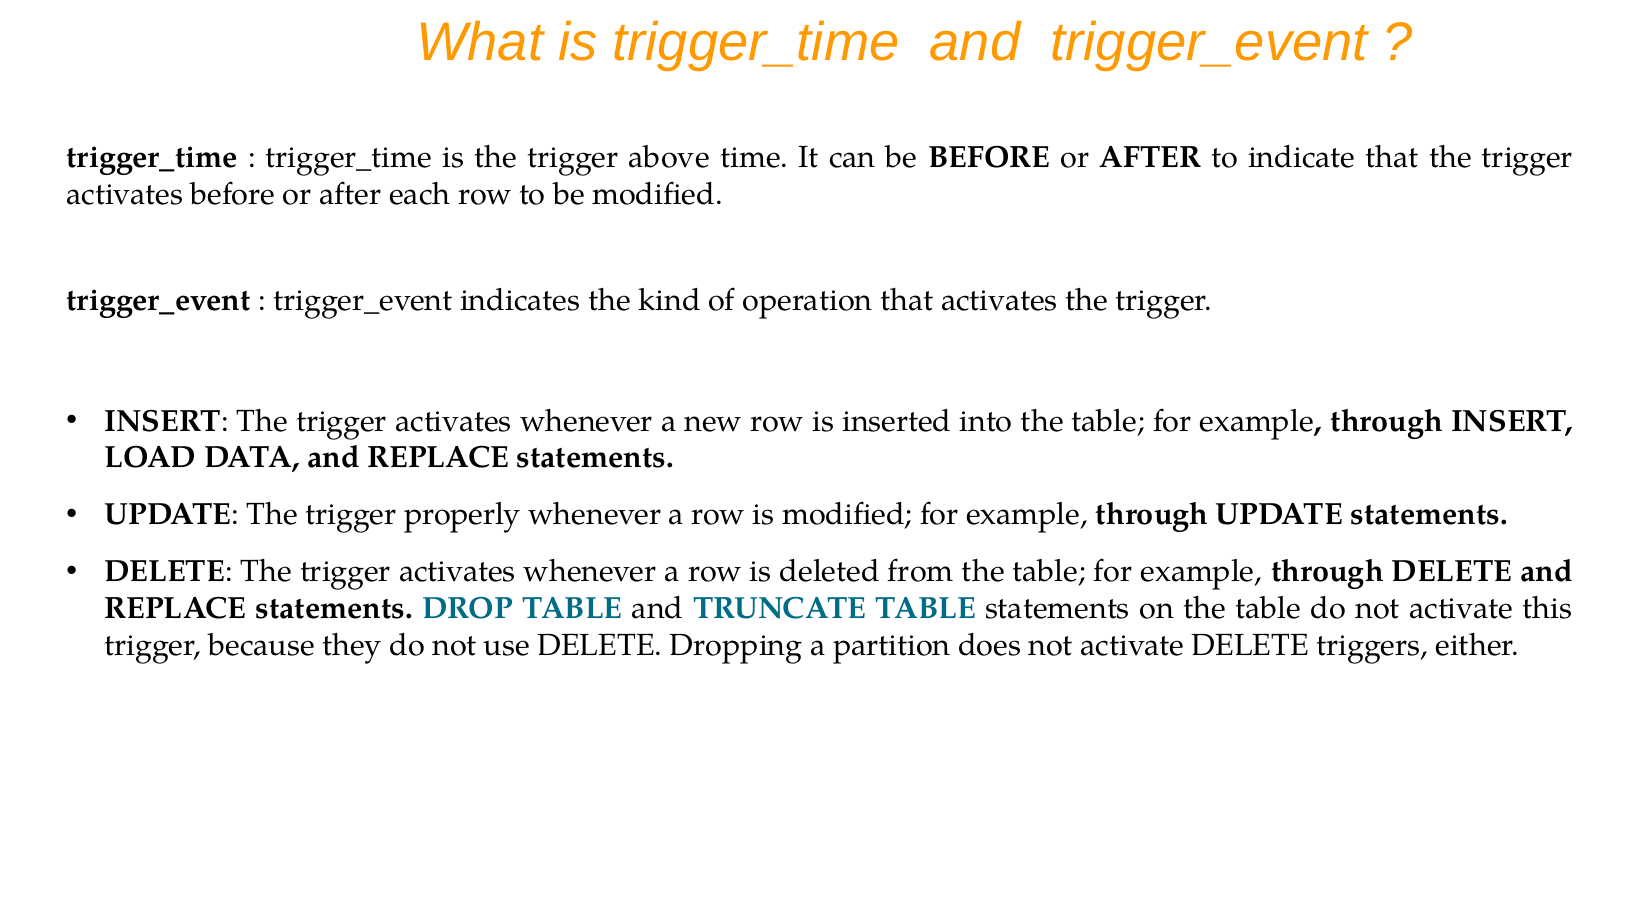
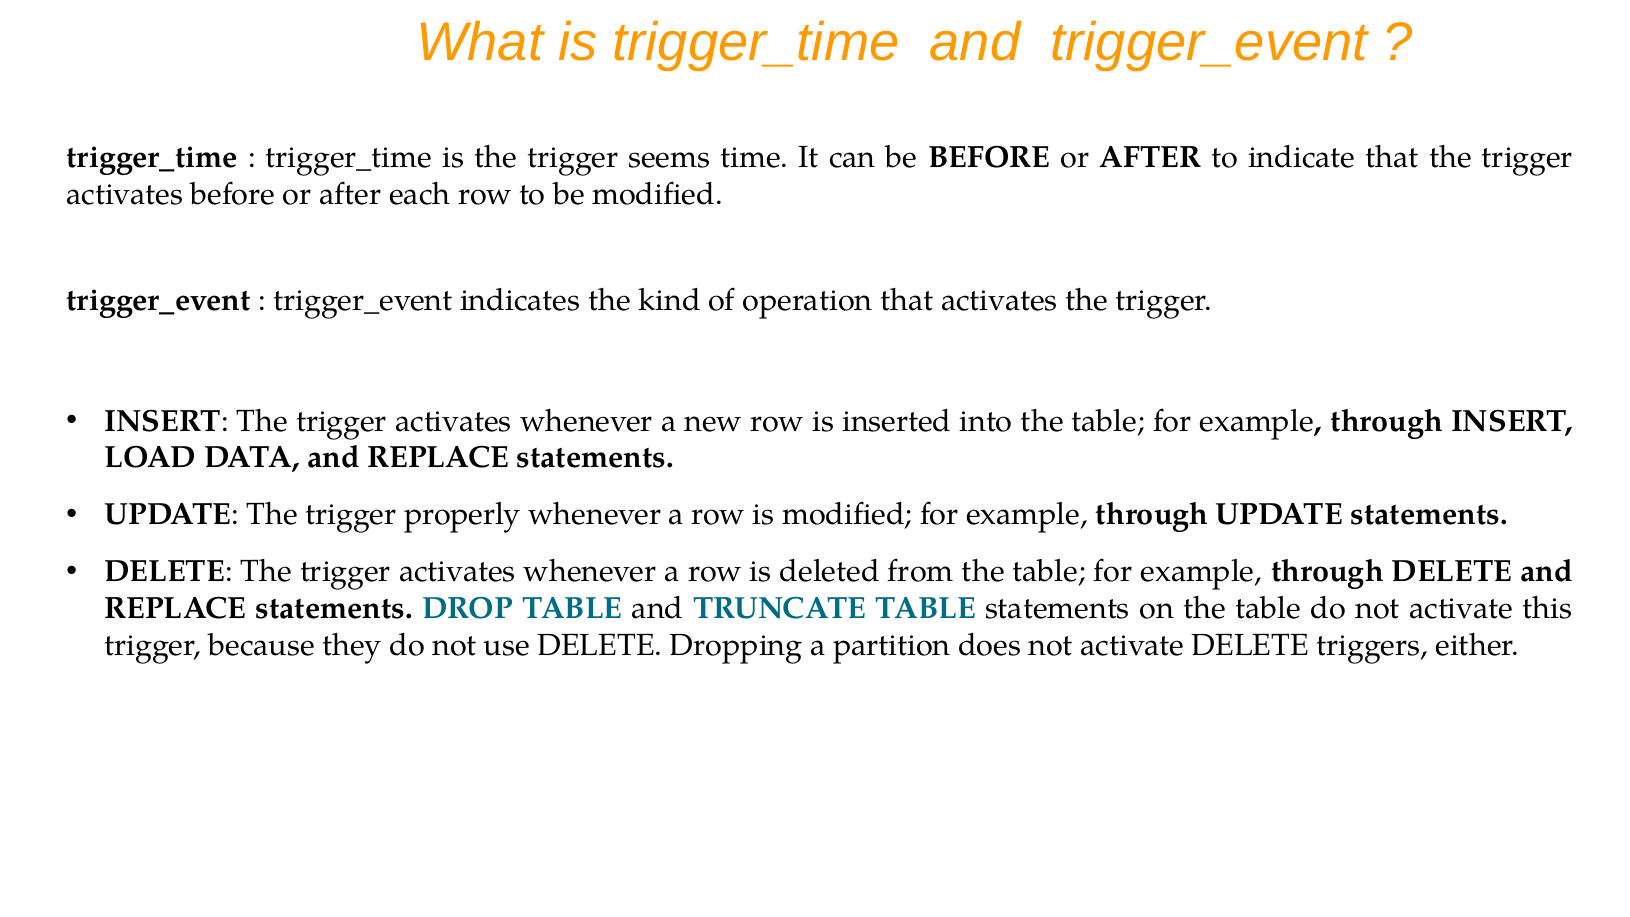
above: above -> seems (669, 158)
